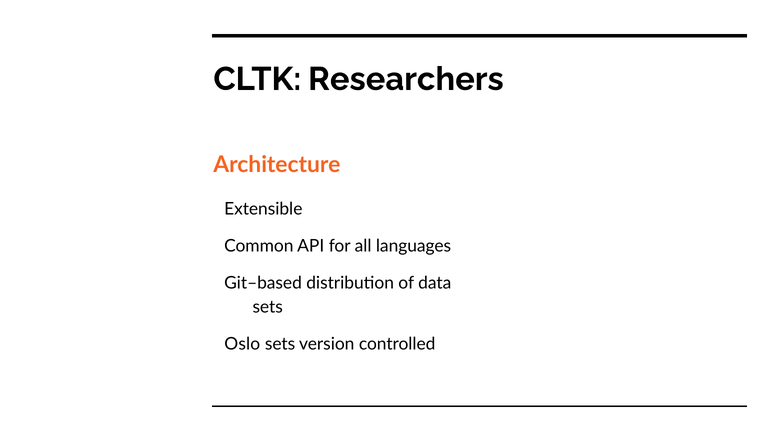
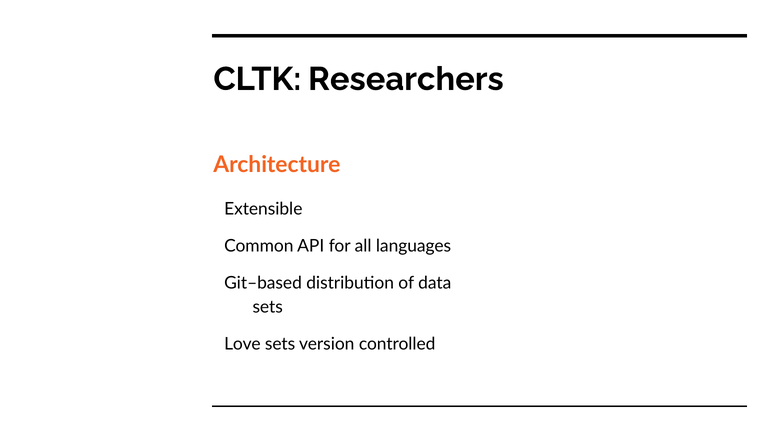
Oslo: Oslo -> Love (242, 344)
